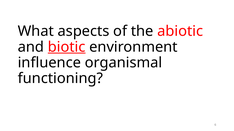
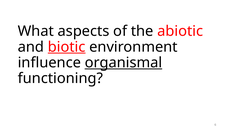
organismal underline: none -> present (123, 63)
